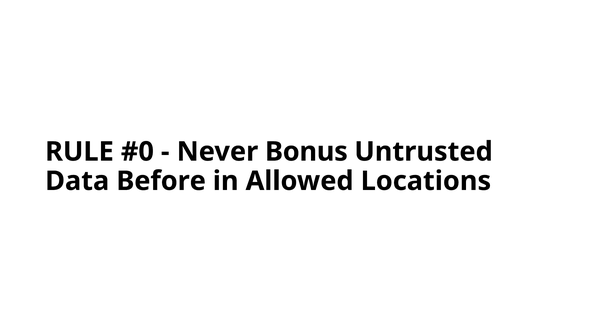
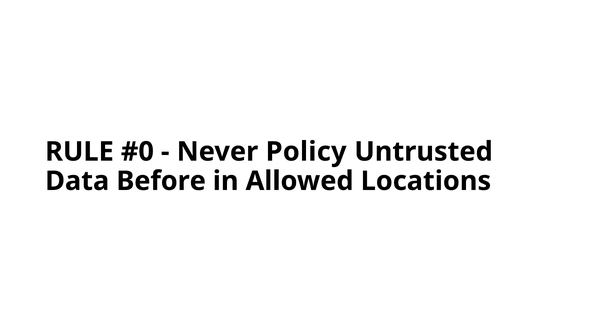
Bonus: Bonus -> Policy (306, 152)
